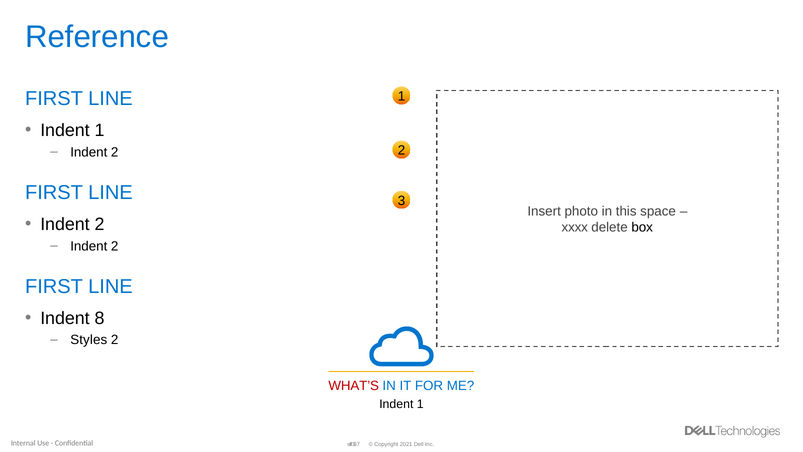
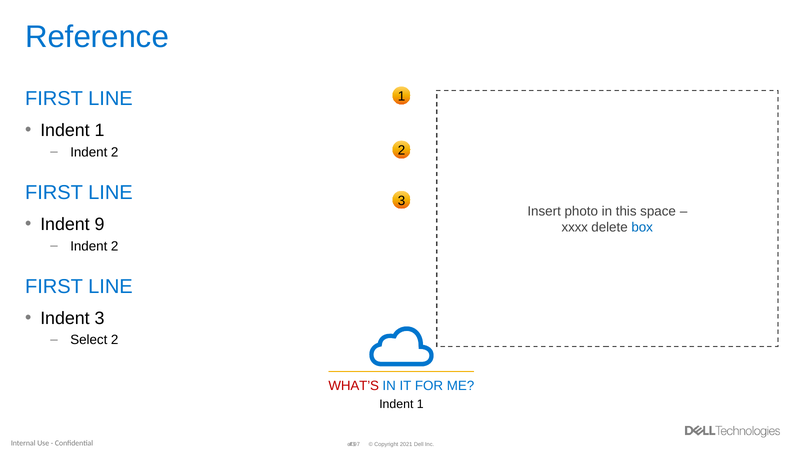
2: 2 -> 9 (100, 224)
box colour: black -> blue (642, 227)
Indent 8: 8 -> 3 (100, 318)
Styles: Styles -> Select (89, 340)
